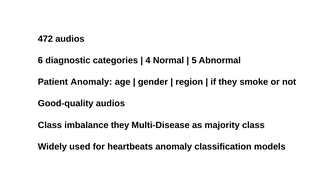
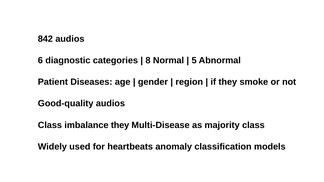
472: 472 -> 842 (45, 39)
4: 4 -> 8 (148, 60)
Patient Anomaly: Anomaly -> Diseases (91, 82)
